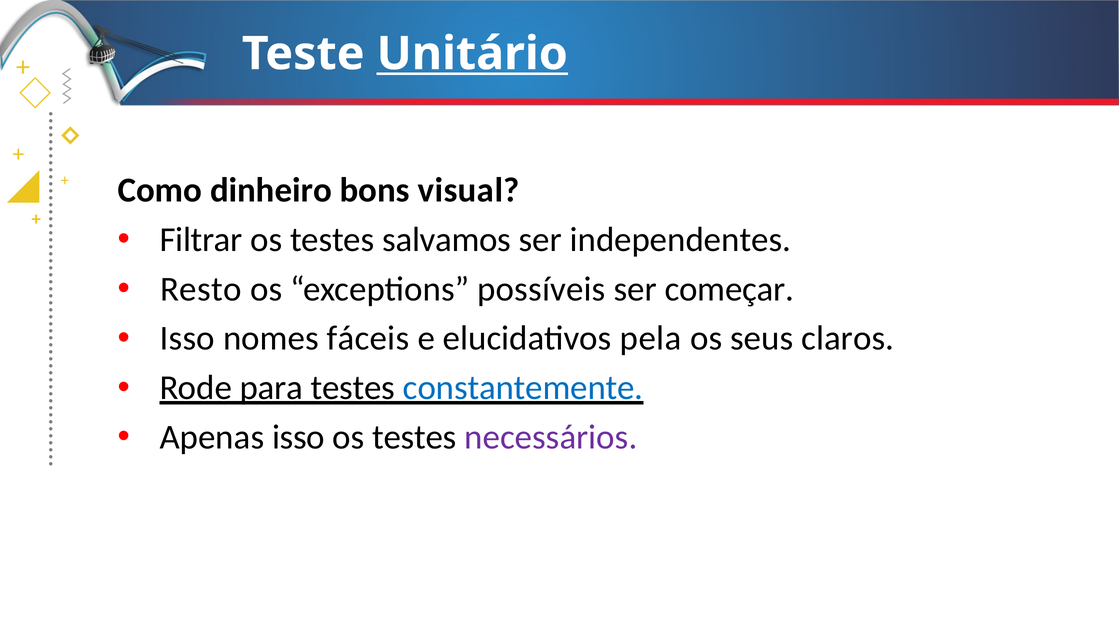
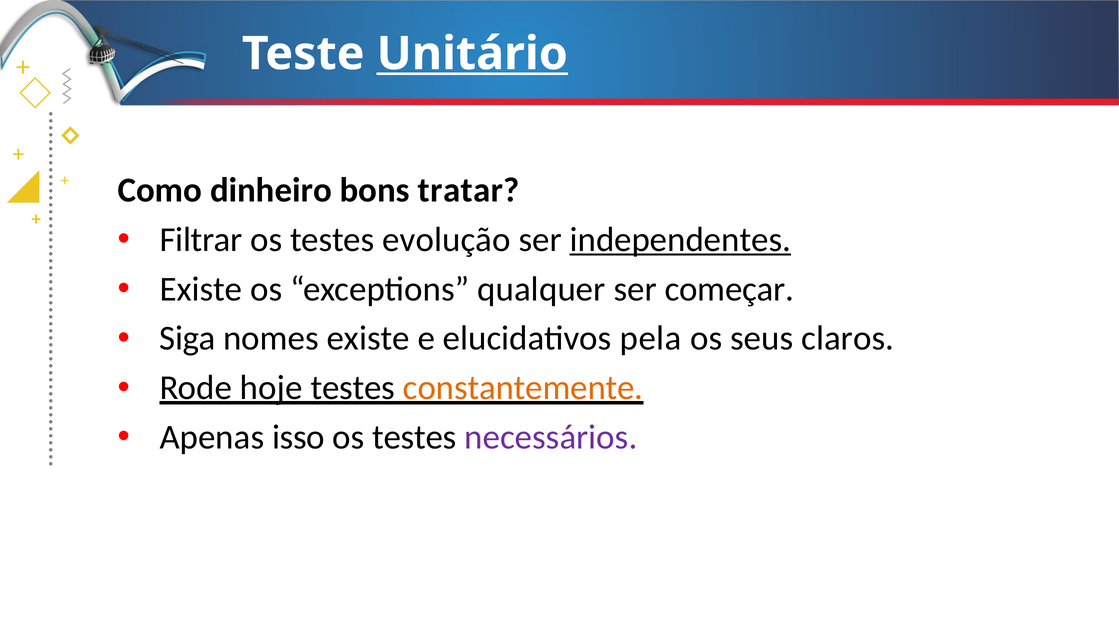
visual: visual -> tratar (469, 190)
salvamos: salvamos -> evolução (447, 240)
independentes underline: none -> present (680, 240)
Resto: Resto -> Existe (201, 289)
possíveis: possíveis -> qualquer (541, 289)
Isso: Isso -> Siga (188, 339)
nomes fáceis: fáceis -> existe (368, 339)
para: para -> hoje (271, 388)
constantemente colour: blue -> orange (523, 388)
